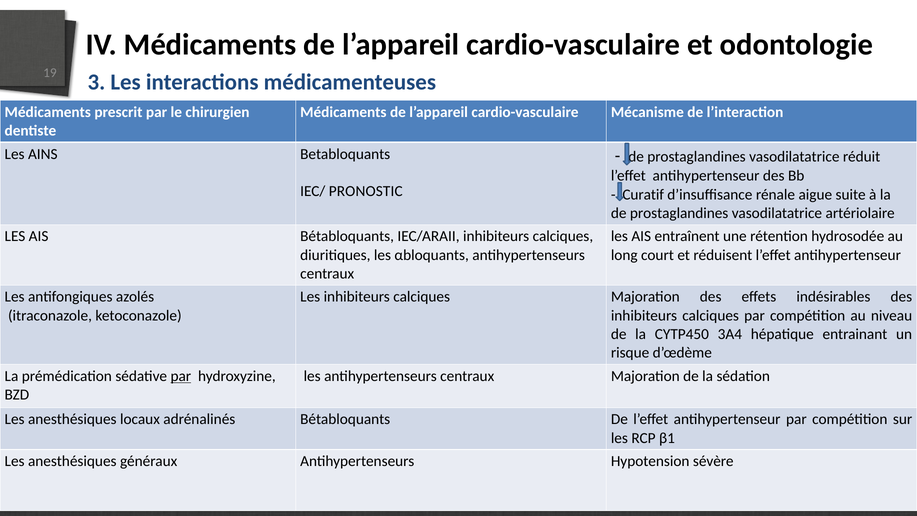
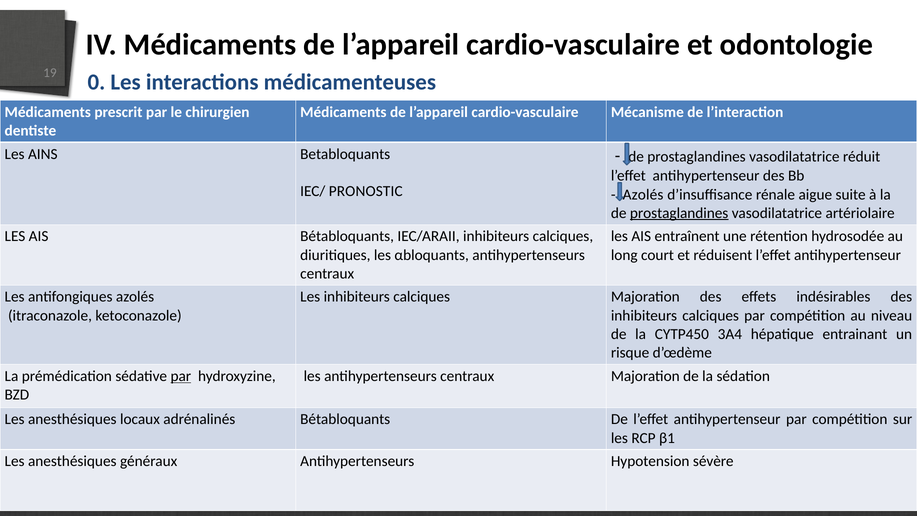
3: 3 -> 0 (96, 82)
Curatif: Curatif -> Azolés (643, 194)
prostaglandines underline: none -> present (679, 213)
